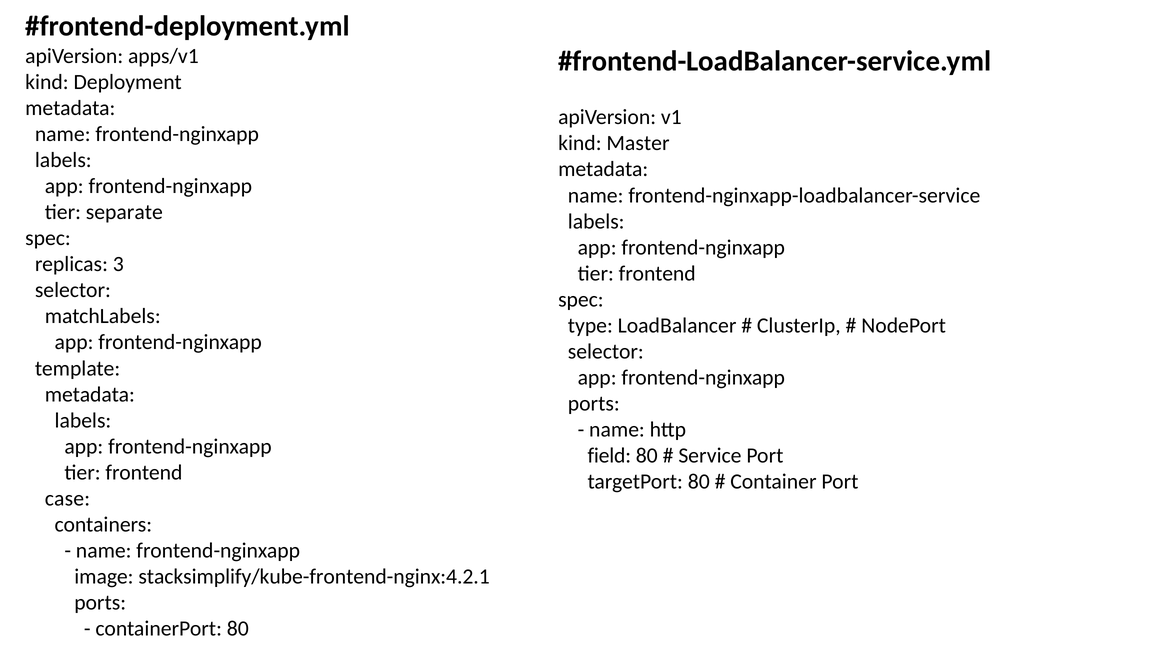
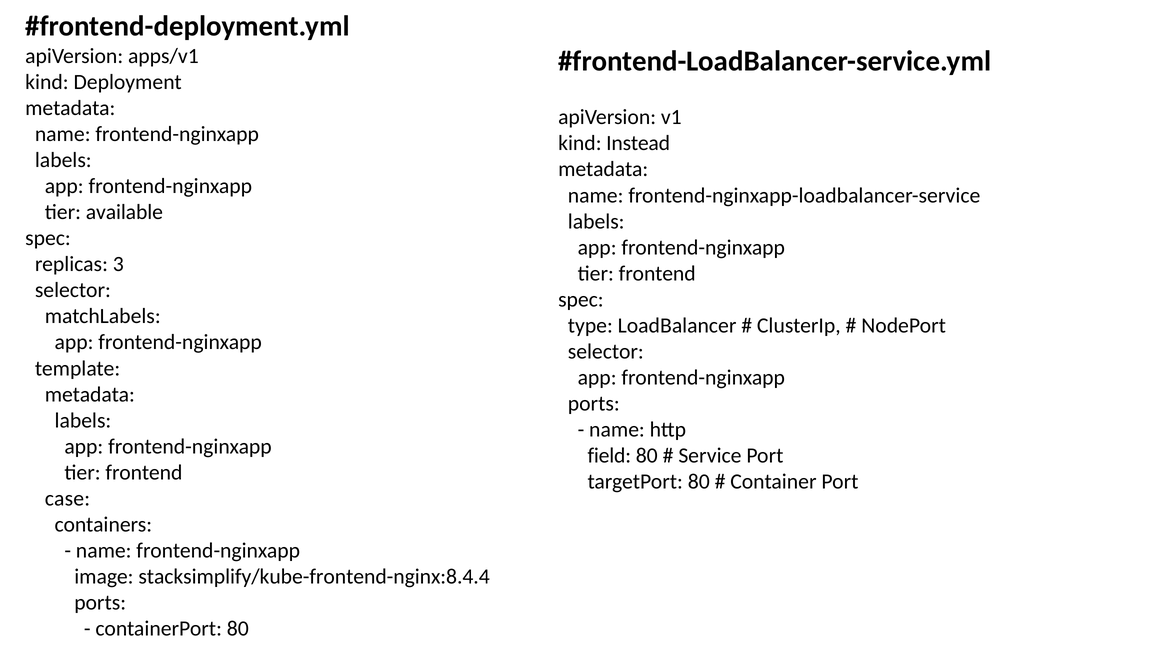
Master: Master -> Instead (638, 143)
separate: separate -> available (124, 212)
stacksimplify/kube-frontend-nginx:4.2.1: stacksimplify/kube-frontend-nginx:4.2.1 -> stacksimplify/kube-frontend-nginx:8.4.4 (314, 577)
